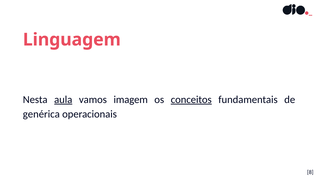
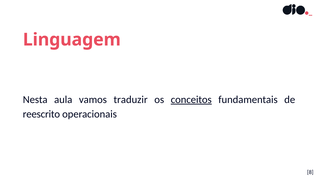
aula underline: present -> none (63, 100)
imagem: imagem -> traduzir (131, 100)
genérica: genérica -> reescrito (41, 114)
